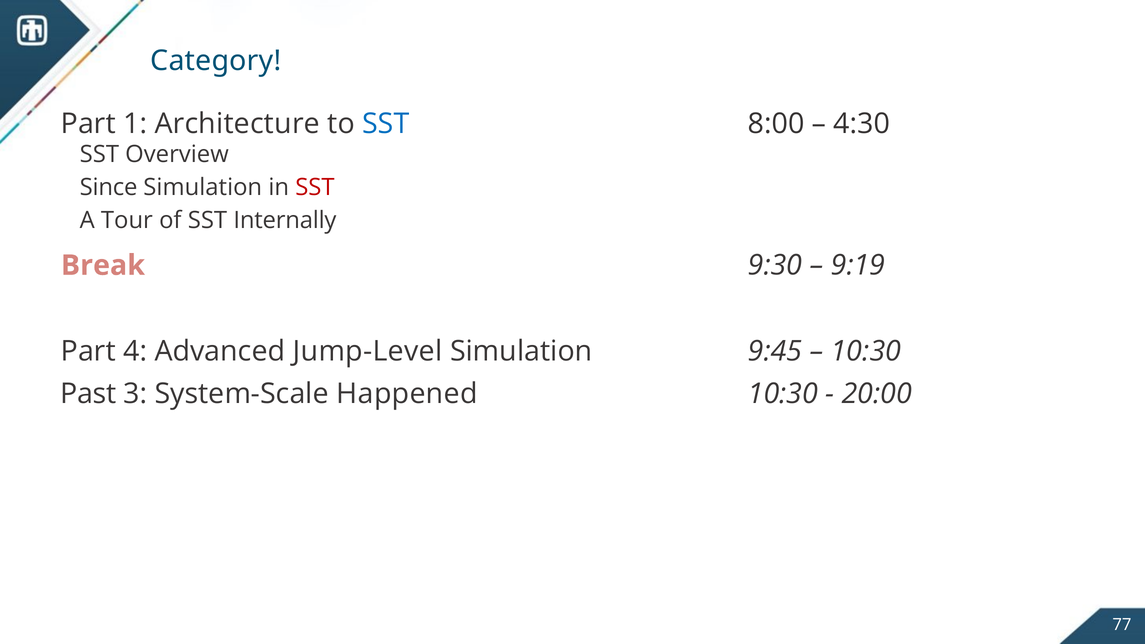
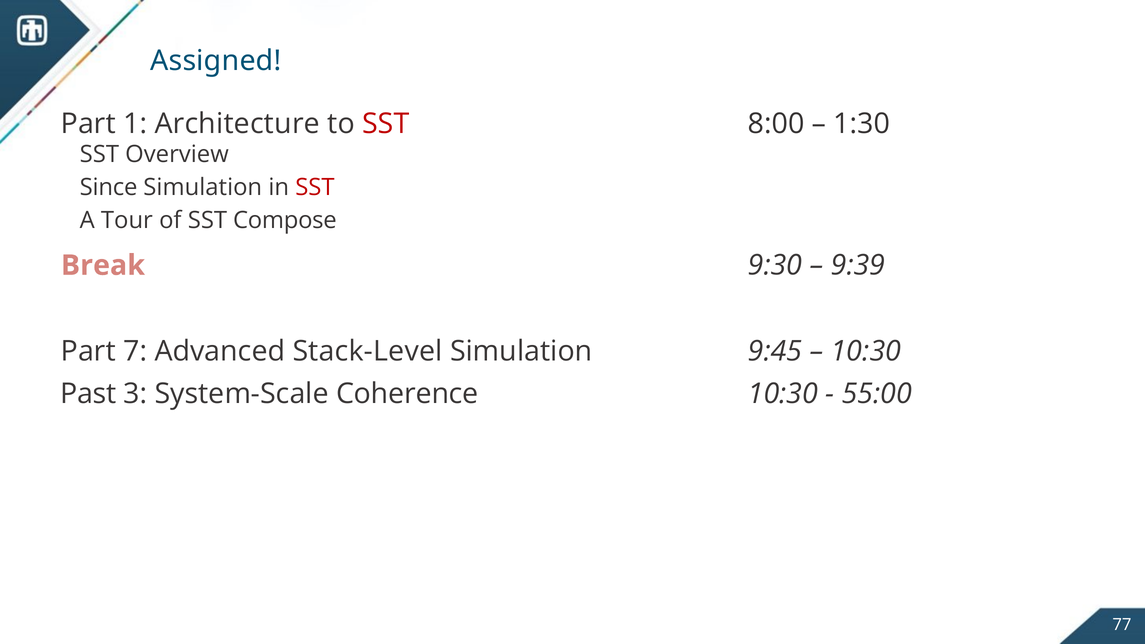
Category: Category -> Assigned (216, 61)
SST colour: blue -> red (386, 124)
4:30: 4:30 -> 1:30 (862, 124)
Internally: Internally -> Compose (285, 220)
9:19: 9:19 -> 9:39 (858, 265)
4: 4 -> 7 (135, 351)
Jump-Level: Jump-Level -> Stack-Level (368, 351)
Happened: Happened -> Coherence (407, 394)
20:00: 20:00 -> 55:00 (877, 394)
